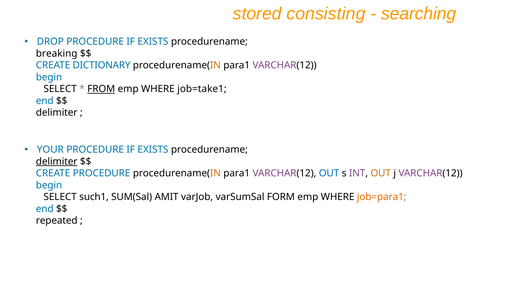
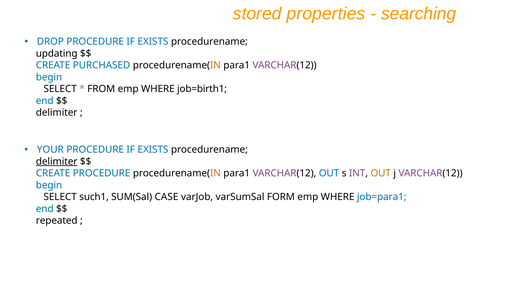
consisting: consisting -> properties (326, 14)
breaking: breaking -> updating (57, 53)
DICTIONARY: DICTIONARY -> PURCHASED (102, 65)
FROM underline: present -> none (101, 89)
job=take1: job=take1 -> job=birth1 (202, 89)
AMIT: AMIT -> CASE (167, 197)
job=para1 colour: orange -> blue (382, 197)
